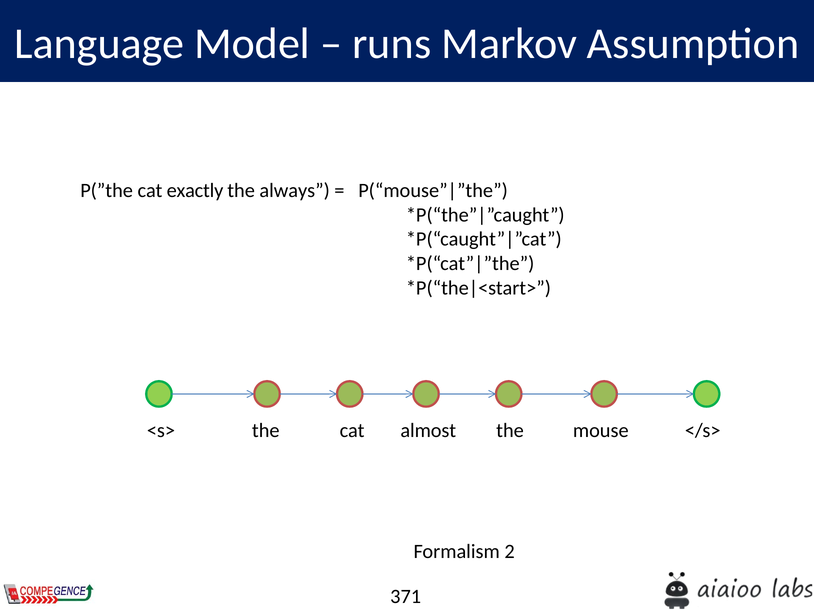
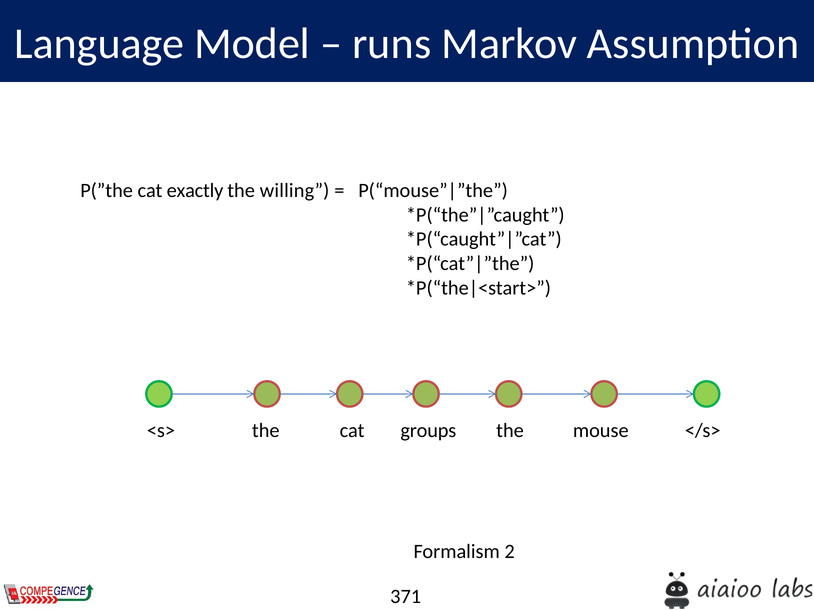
always: always -> willing (295, 191)
almost: almost -> groups (428, 431)
